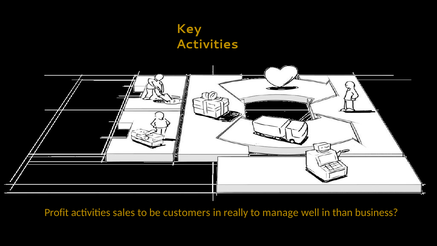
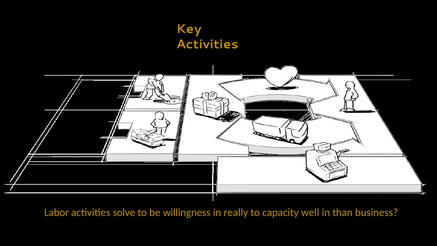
Profit: Profit -> Labor (57, 212)
sales: sales -> solve (124, 212)
customers: customers -> willingness (187, 212)
manage: manage -> capacity (280, 212)
